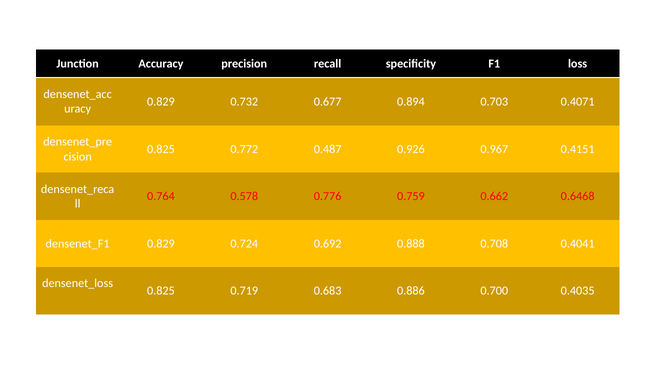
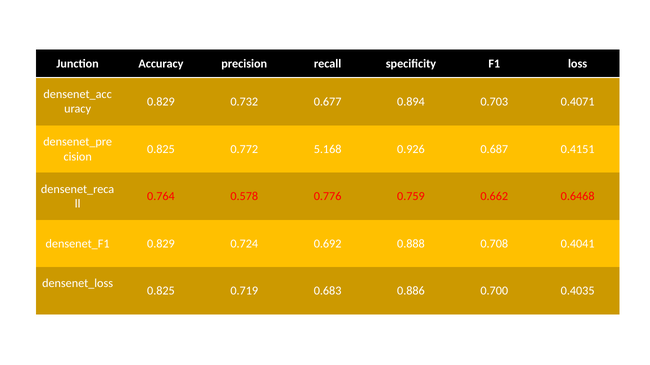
0.487: 0.487 -> 5.168 (328, 149)
0.967: 0.967 -> 0.687 (494, 149)
